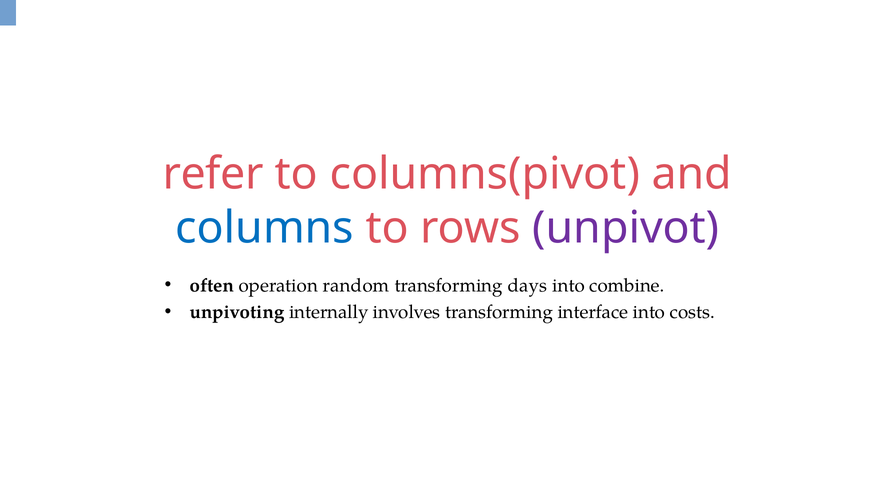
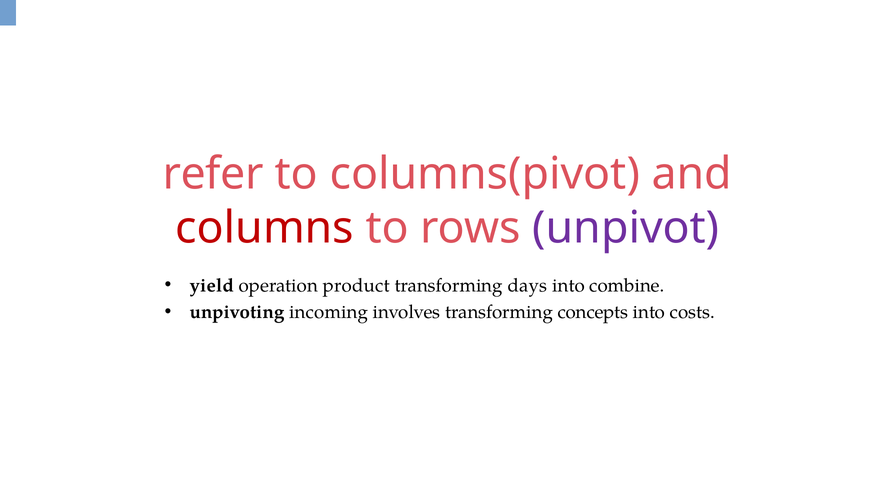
columns colour: blue -> red (265, 228)
often: often -> yield (212, 285)
random: random -> product (356, 285)
internally: internally -> incoming (329, 312)
interface: interface -> concepts (593, 312)
